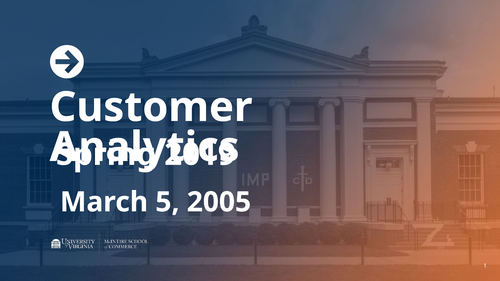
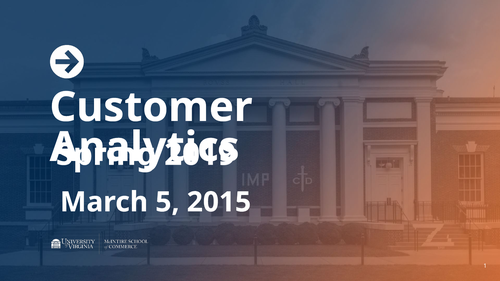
2005: 2005 -> 2015 (219, 202)
